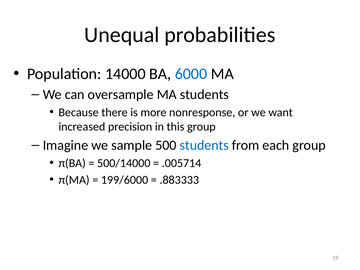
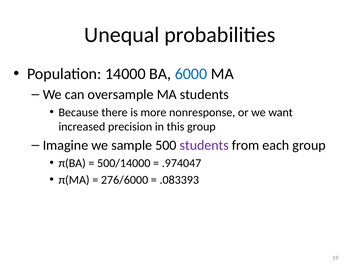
students colour: blue -> purple (204, 145)
.005714: .005714 -> .974047 (182, 163)
199/6000: 199/6000 -> 276/6000 (125, 180)
.883333: .883333 -> .083393 (179, 180)
